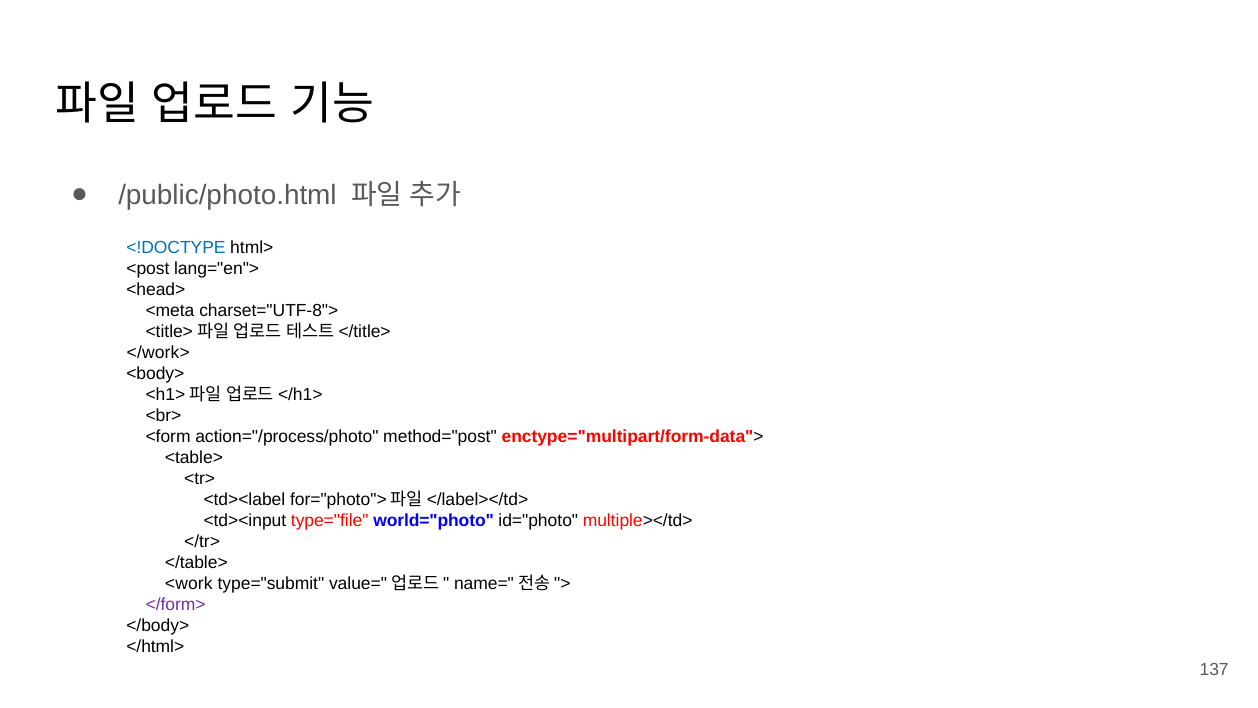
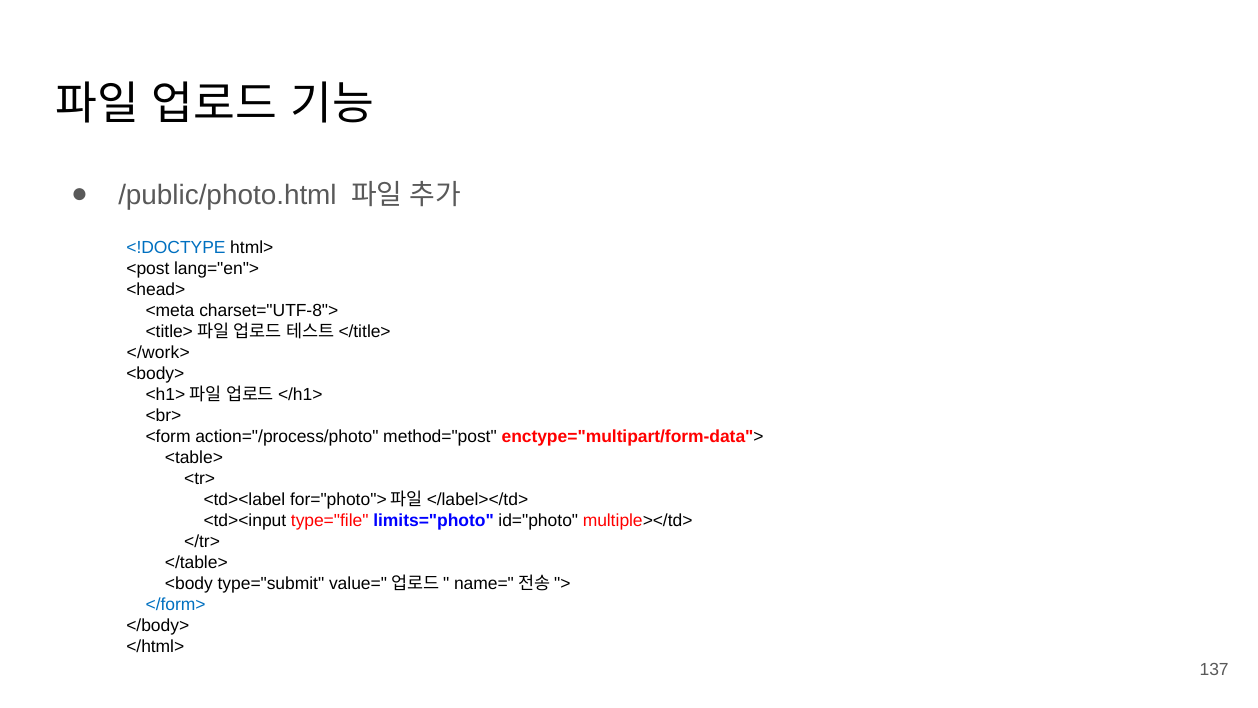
world="photo: world="photo -> limits="photo (434, 520)
<work: <work -> <body (189, 583)
</form> colour: purple -> blue (176, 604)
